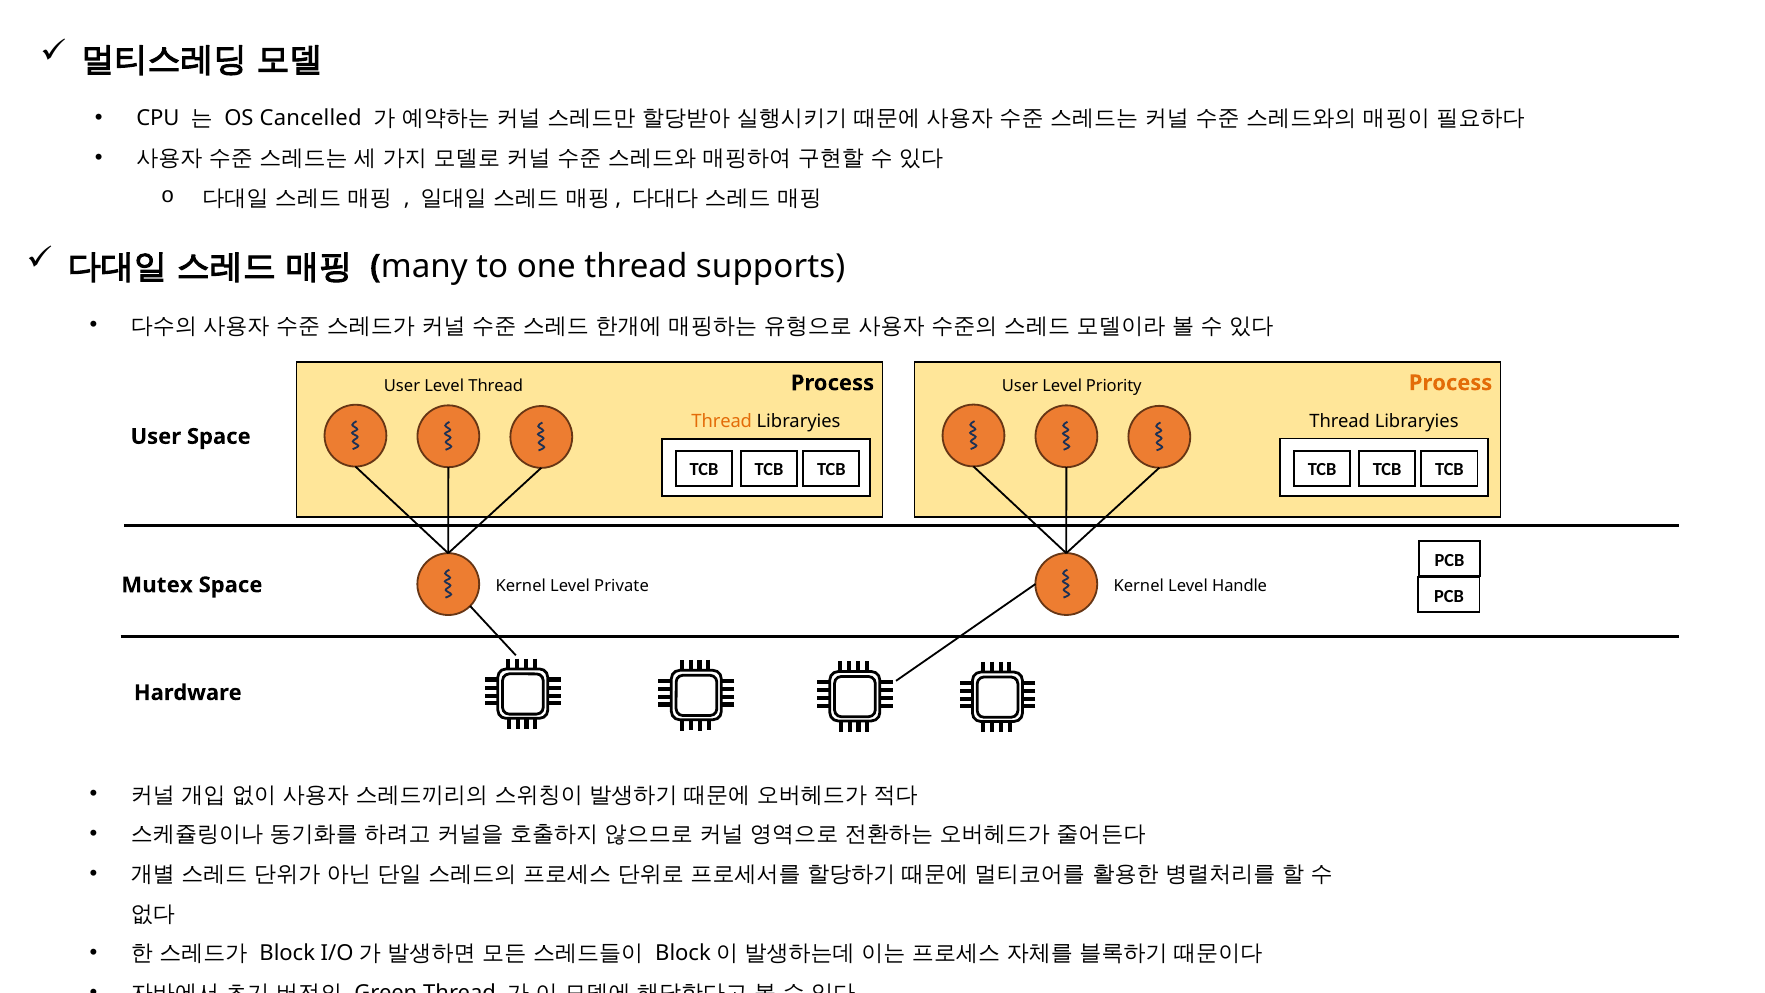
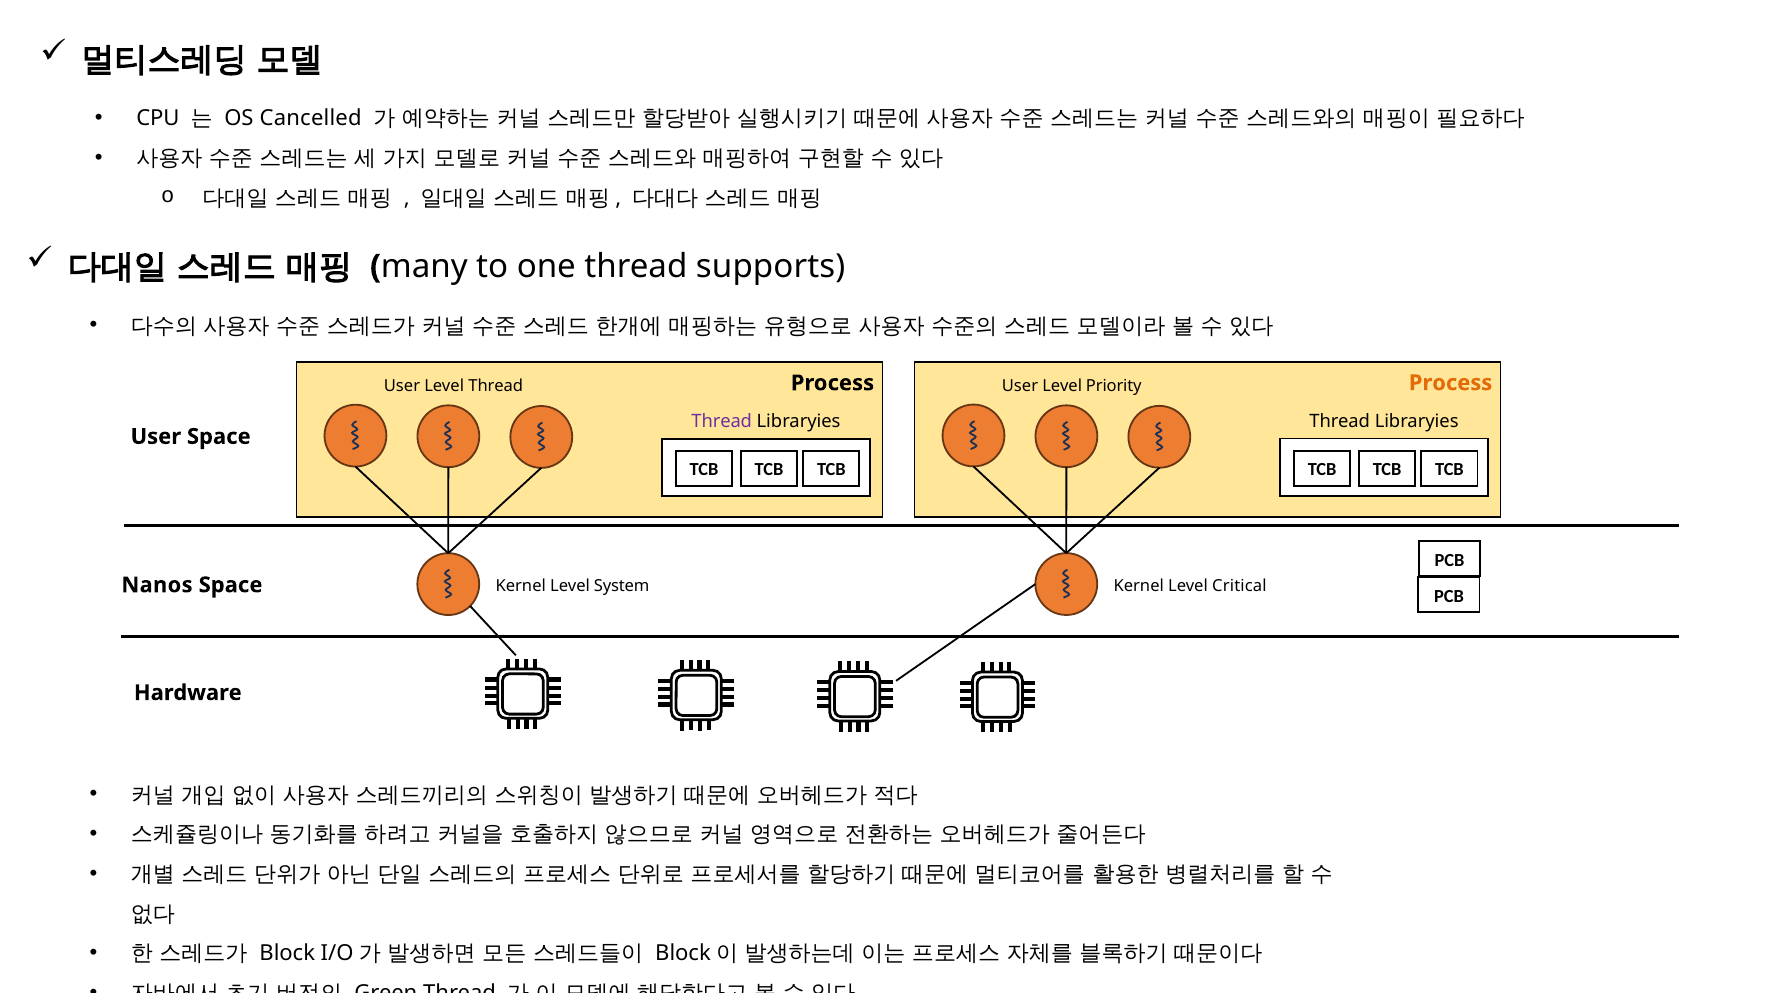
Thread colour: orange -> purple (722, 422)
Mutex: Mutex -> Nanos (157, 585)
Handle: Handle -> Critical (1239, 586)
Private: Private -> System (622, 586)
